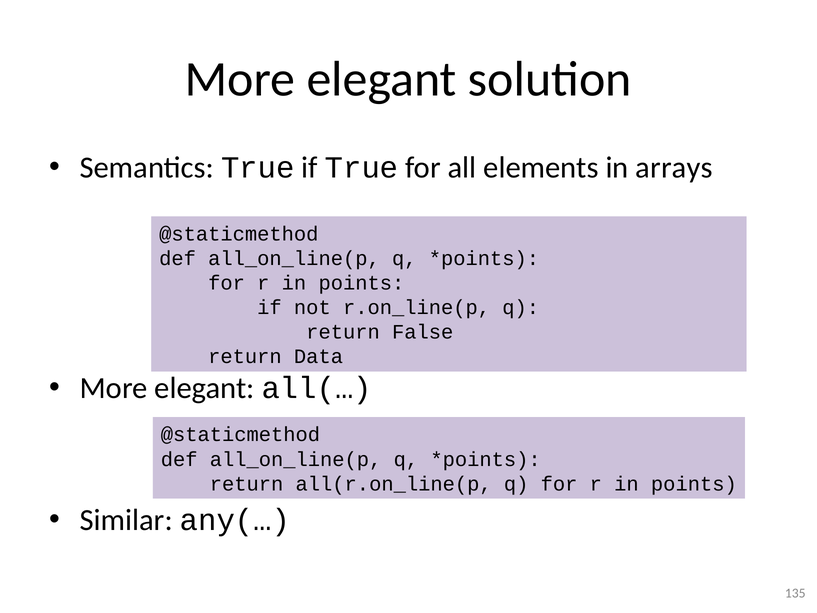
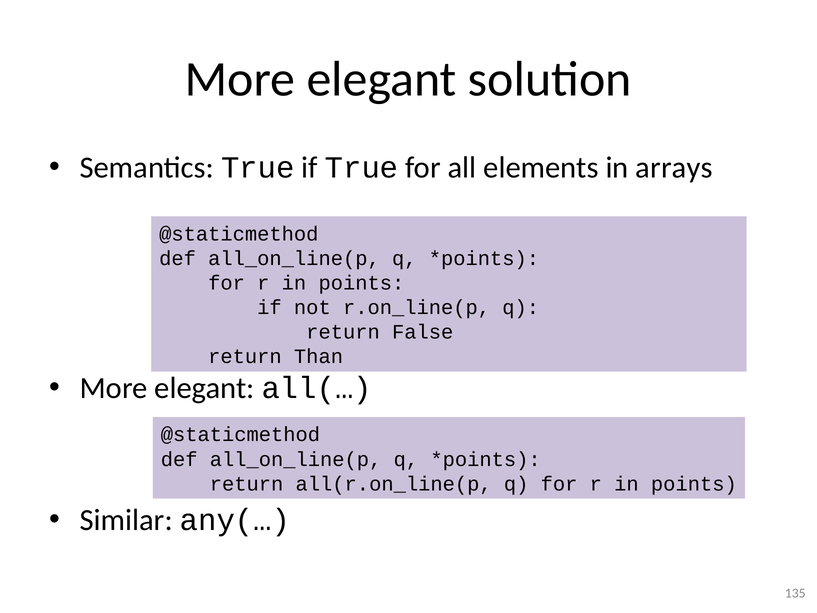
Data: Data -> Than (319, 357)
